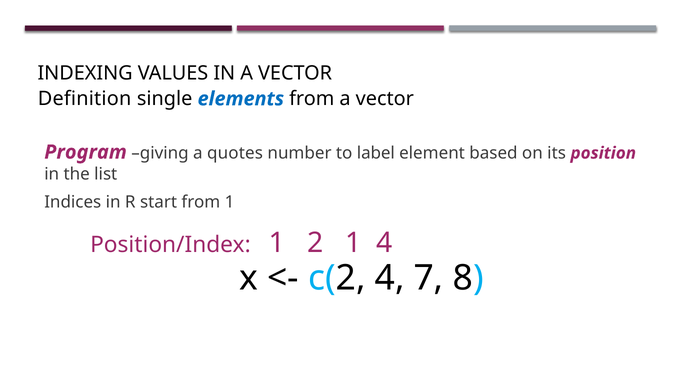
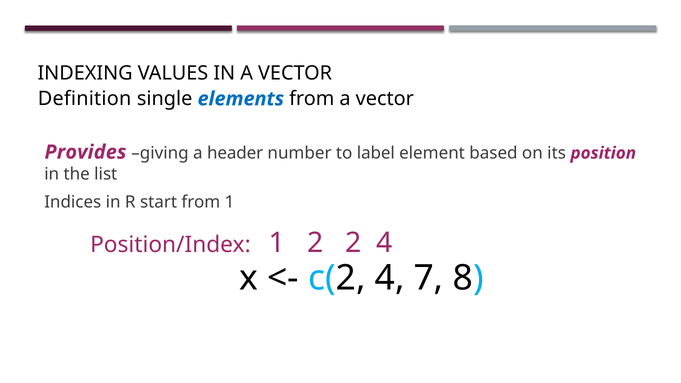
Program: Program -> Provides (85, 152)
quotes: quotes -> header (235, 153)
2 1: 1 -> 2 (354, 243)
